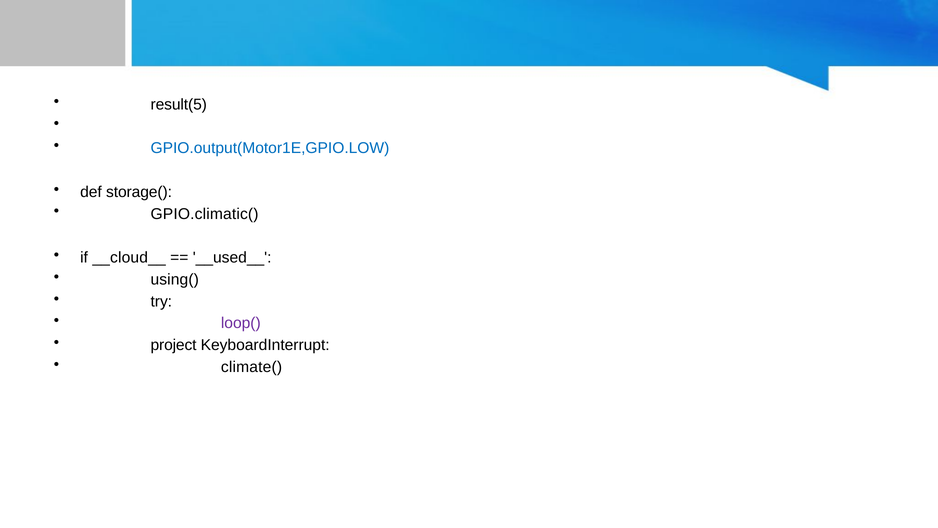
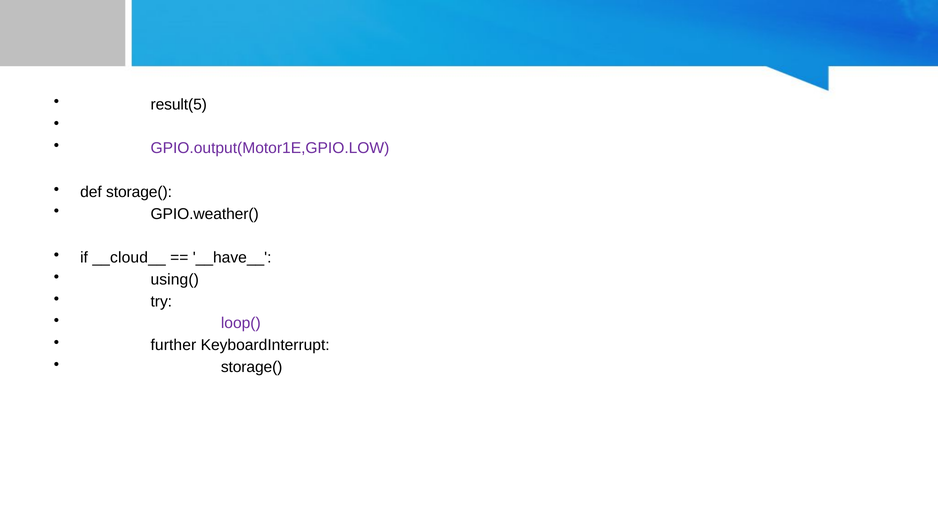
GPIO.output(Motor1E,GPIO.LOW colour: blue -> purple (270, 148)
GPIO.climatic(: GPIO.climatic( -> GPIO.weather( (205, 214)
__used__: __used__ -> __have__ (232, 257)
project: project -> further (173, 345)
climate(: climate( -> storage( (252, 367)
